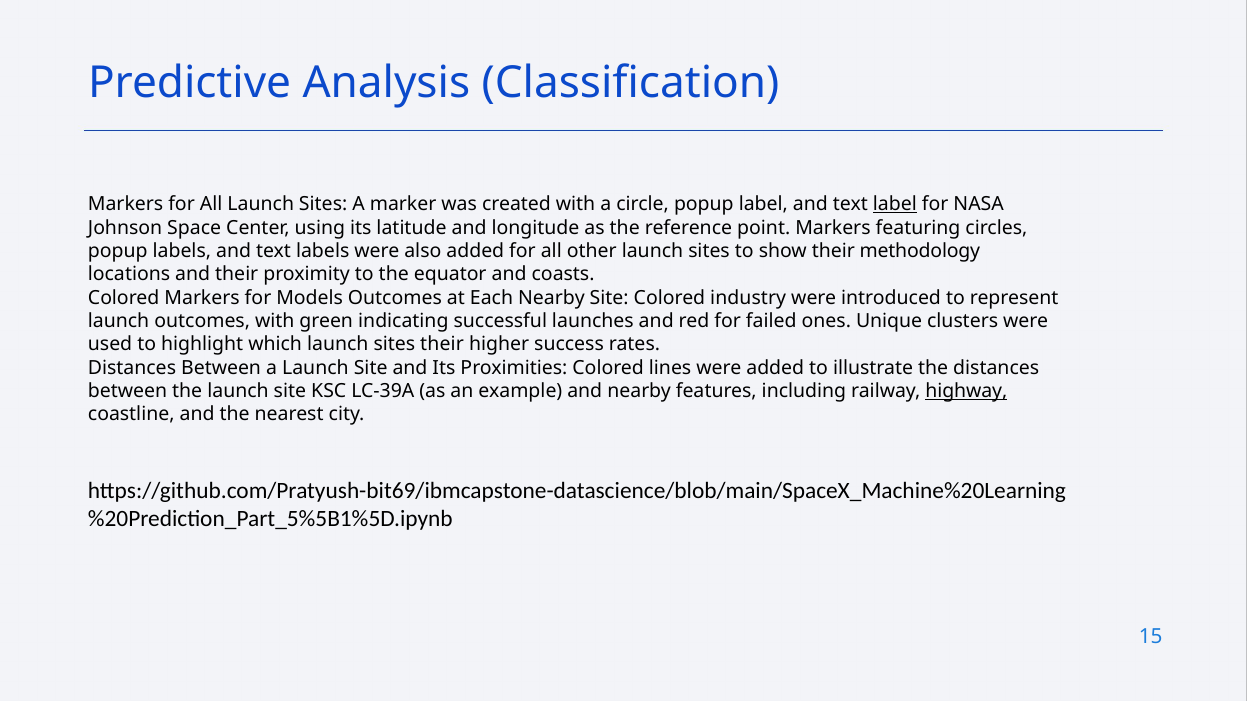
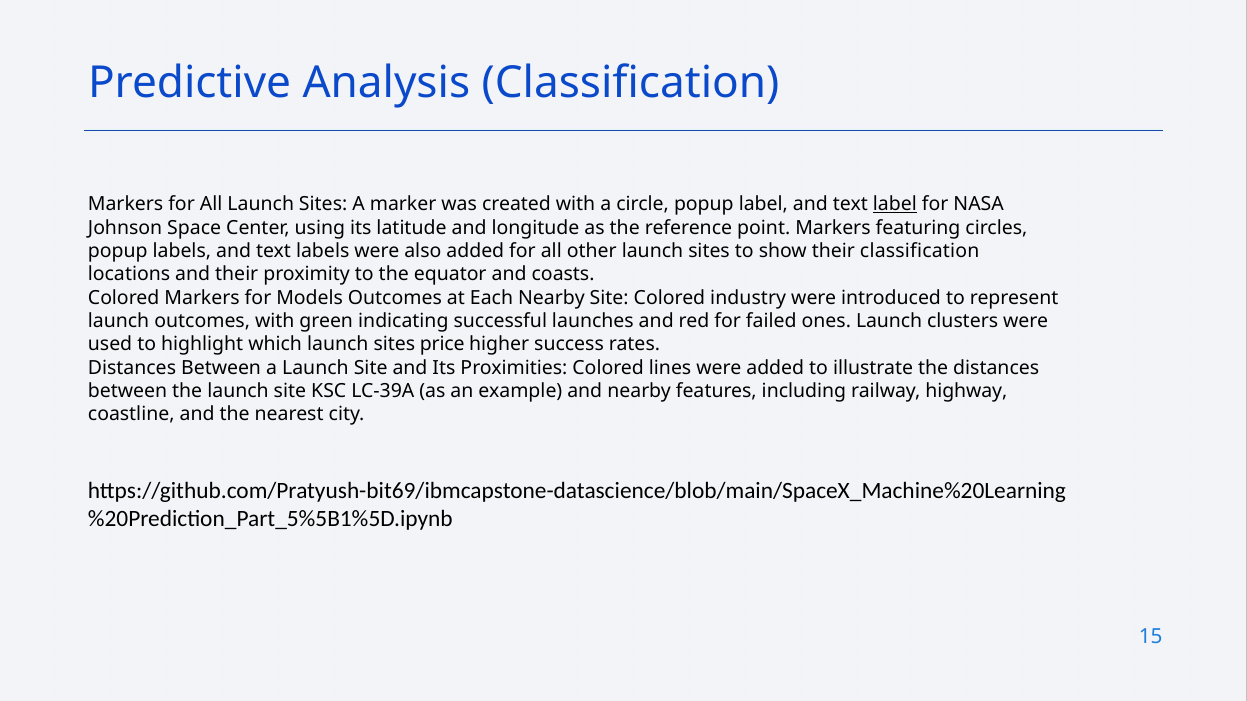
their methodology: methodology -> classification (920, 251)
ones Unique: Unique -> Launch (889, 321)
sites their: their -> price (442, 345)
highway underline: present -> none (966, 391)
